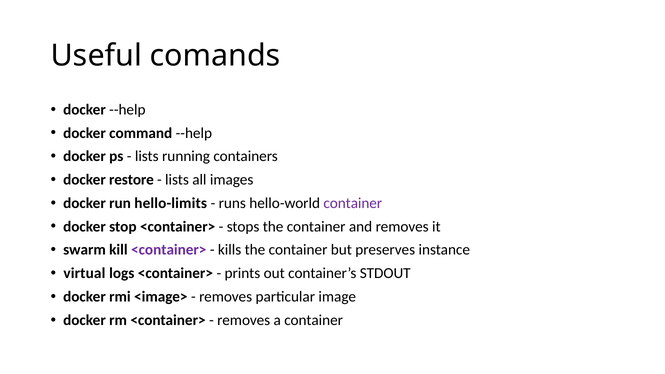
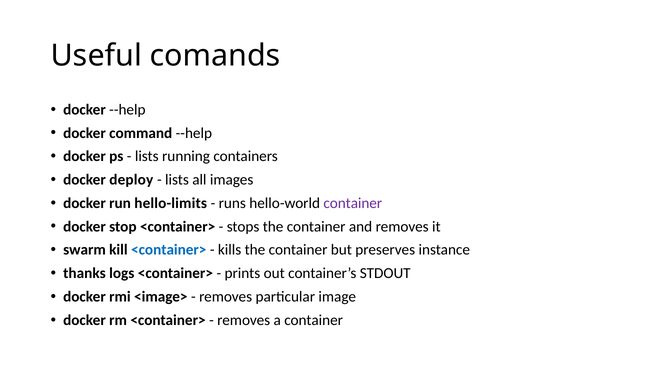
restore: restore -> deploy (131, 180)
<container> colour: purple -> blue (169, 250)
virtual: virtual -> thanks (84, 273)
